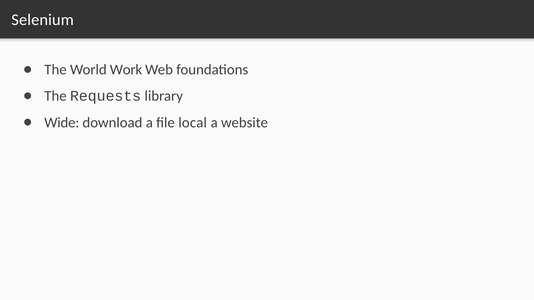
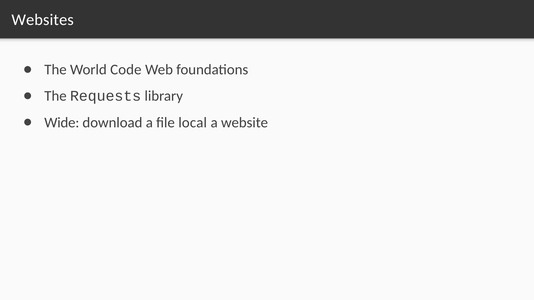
Selenium: Selenium -> Websites (43, 20)
Work: Work -> Code (126, 70)
